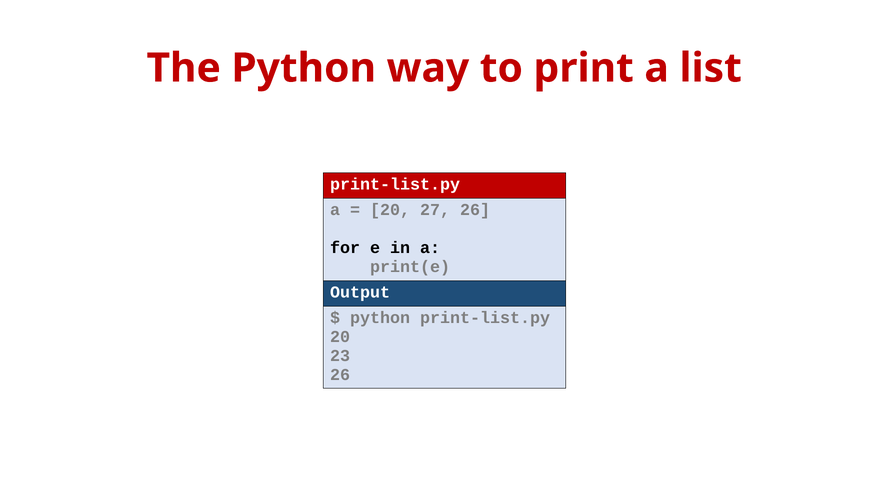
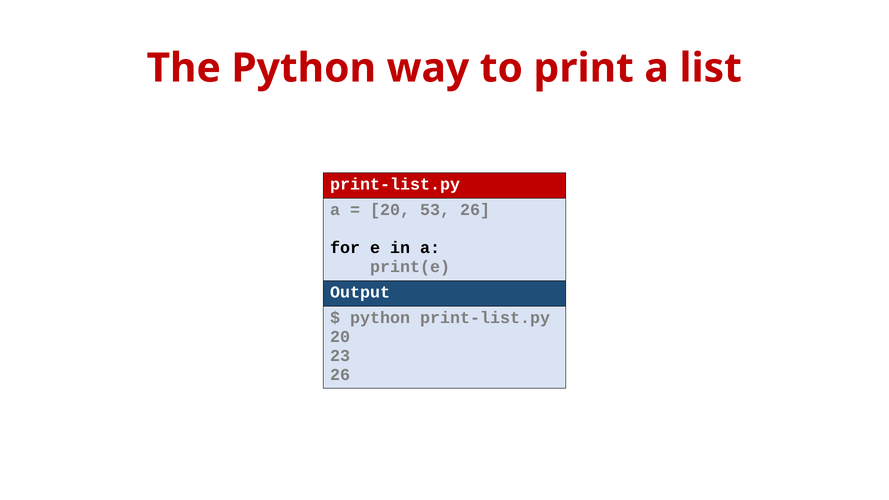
27: 27 -> 53 (435, 210)
